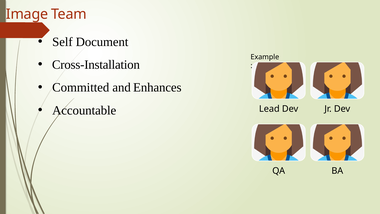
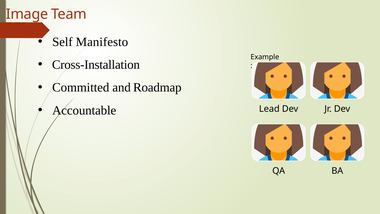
Document: Document -> Manifesto (102, 42)
Enhances: Enhances -> Roadmap (157, 87)
